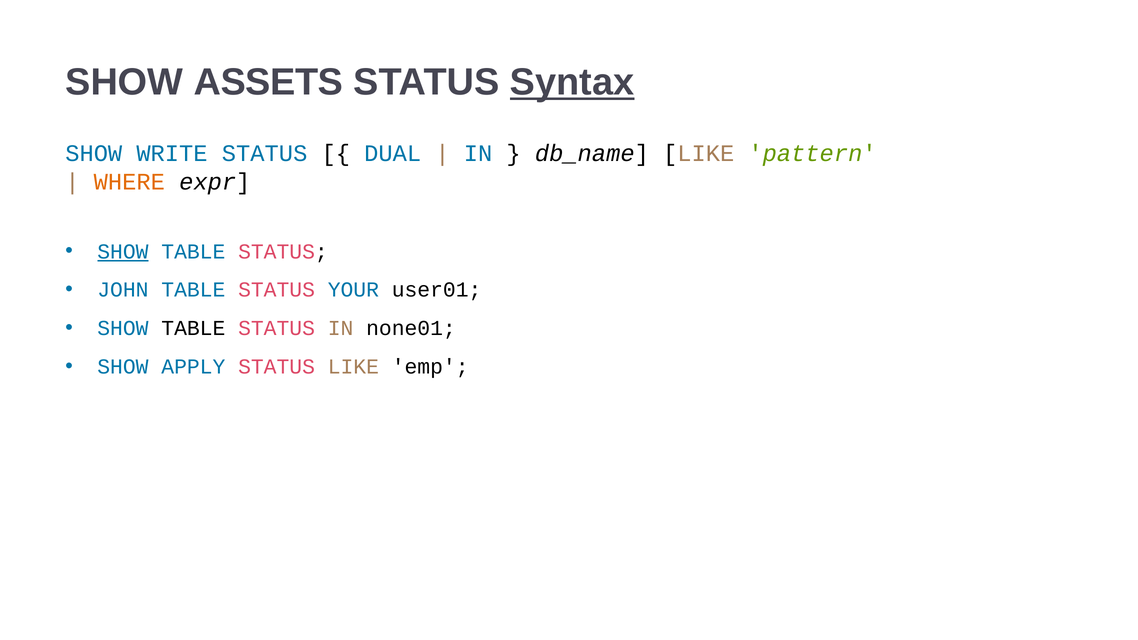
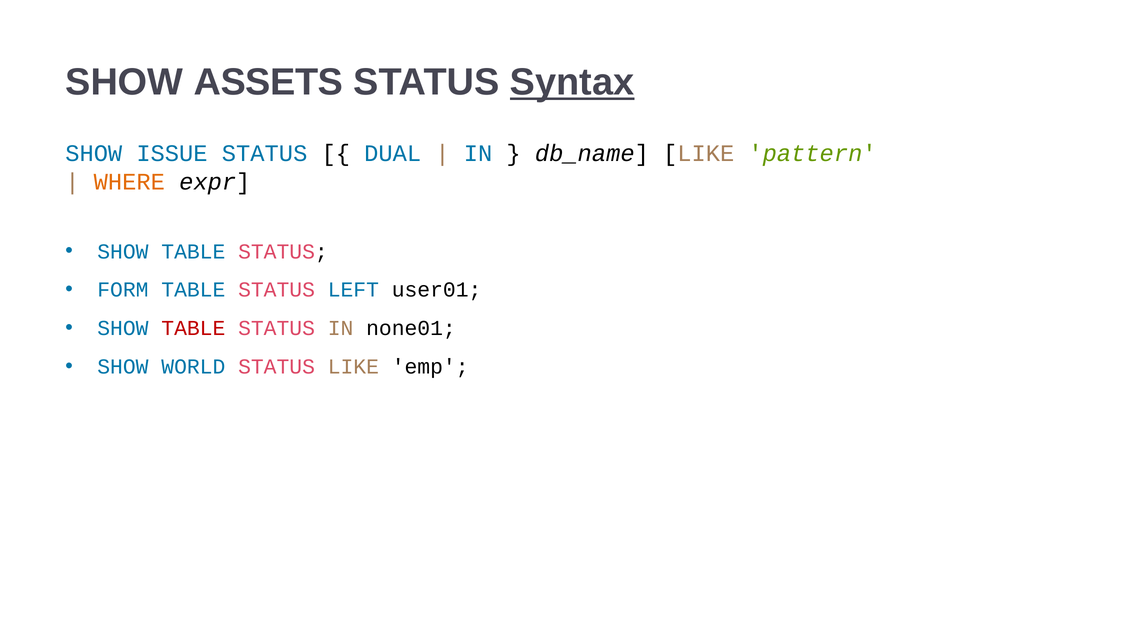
WRITE: WRITE -> ISSUE (172, 153)
SHOW underline: present -> none (123, 252)
JOHN: JOHN -> FORM (123, 290)
YOUR: YOUR -> LEFT (353, 290)
TABLE colour: black -> red (193, 328)
APPLY: APPLY -> WORLD (193, 367)
